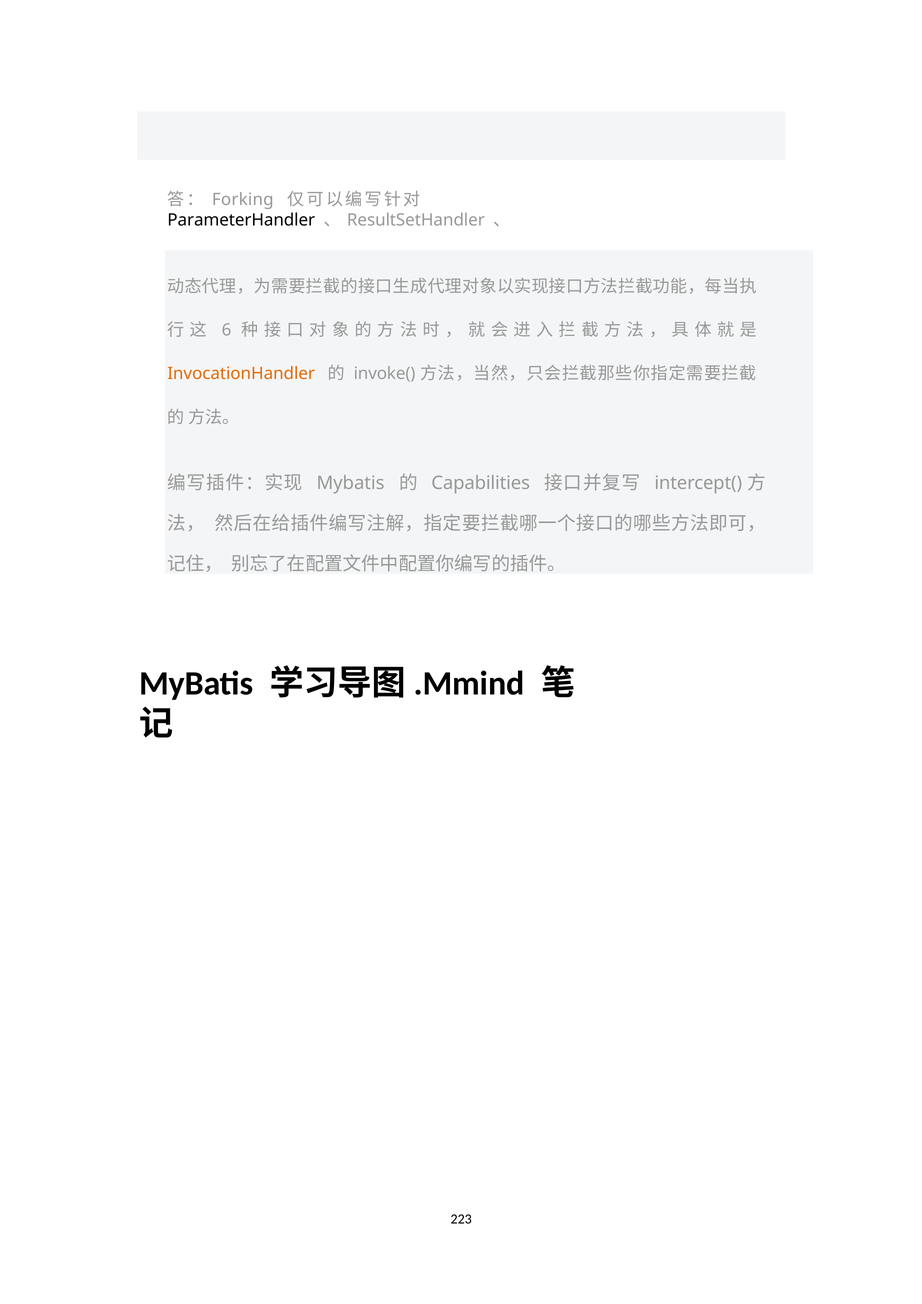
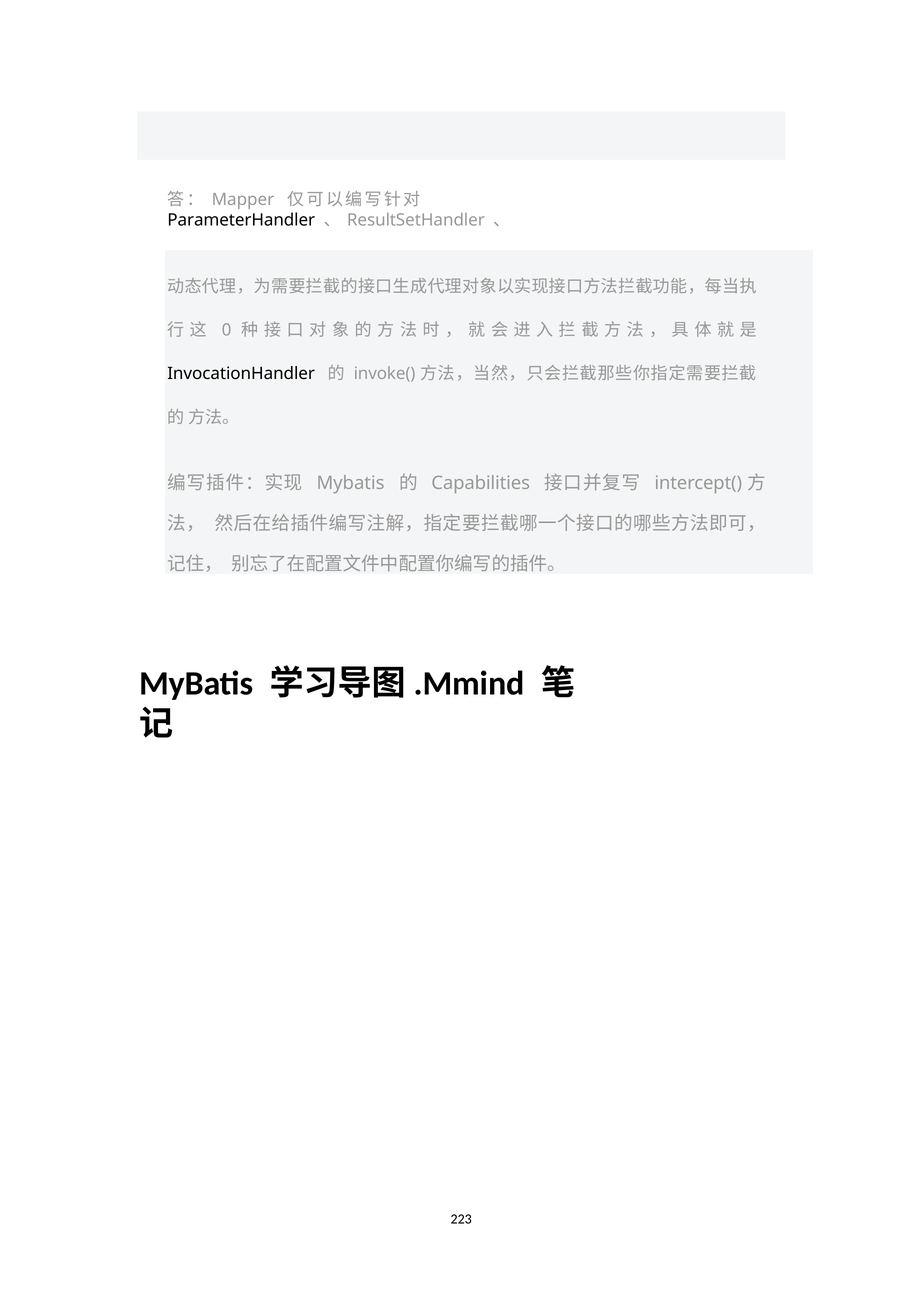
Forking: Forking -> Mapper (243, 200)
6: 6 -> 0 (227, 330)
InvocationHandler colour: orange -> black (241, 374)
